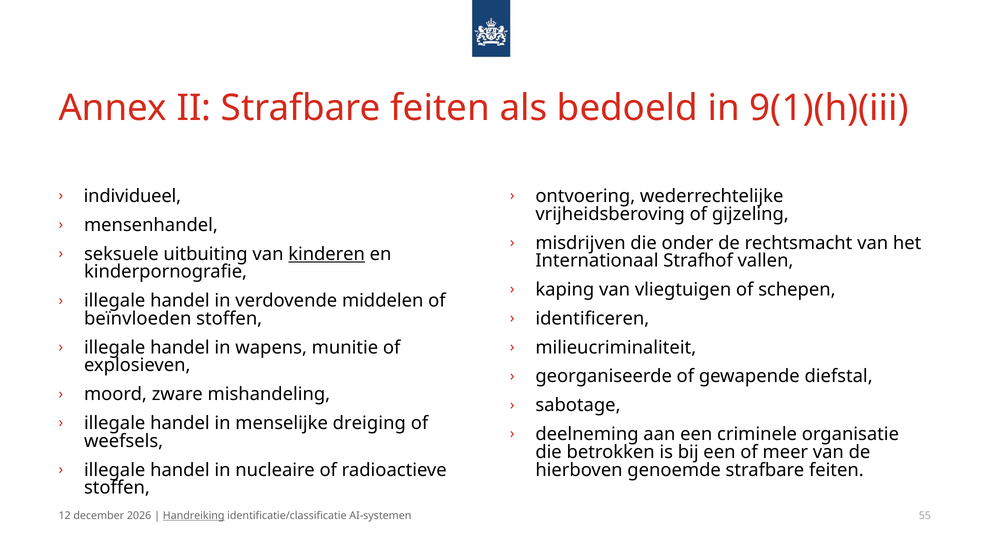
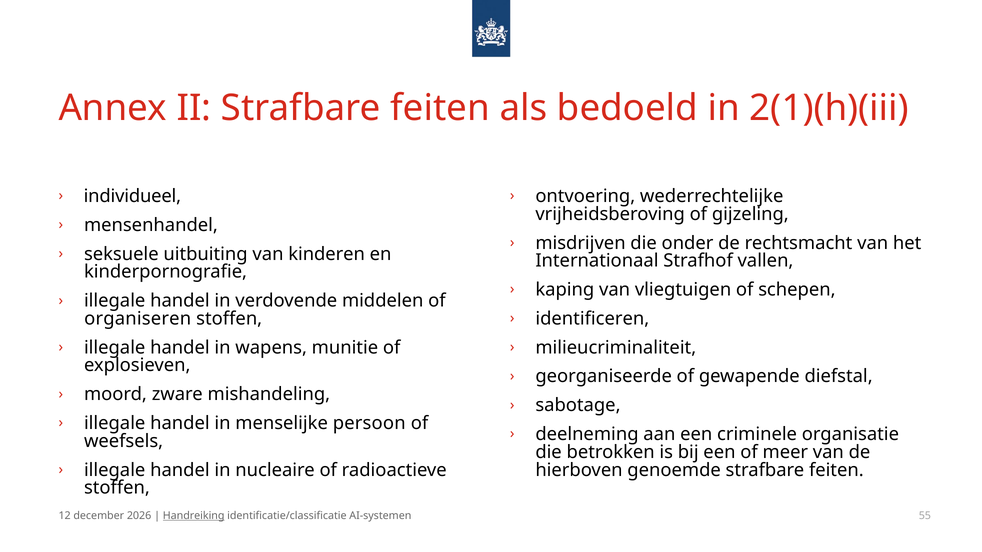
9(1)(h)(iii: 9(1)(h)(iii -> 2(1)(h)(iii (829, 108)
kinderen underline: present -> none (327, 254)
beïnvloeden: beïnvloeden -> organiseren (138, 319)
dreiging: dreiging -> persoon (369, 423)
